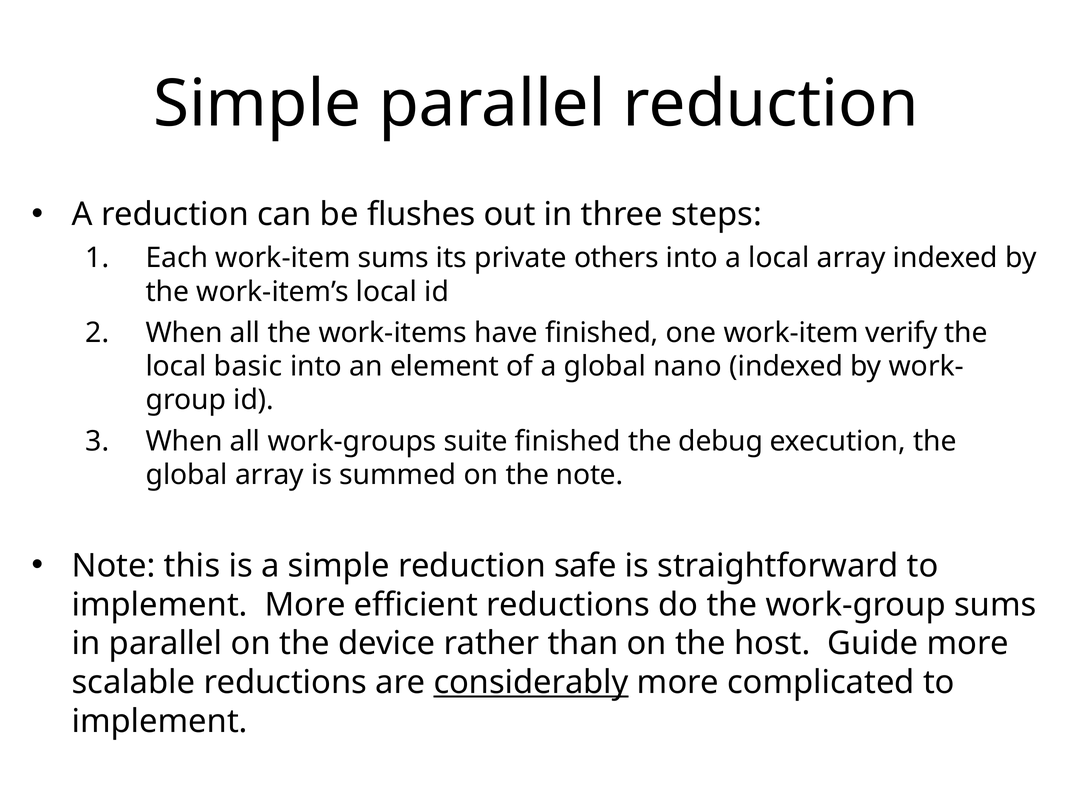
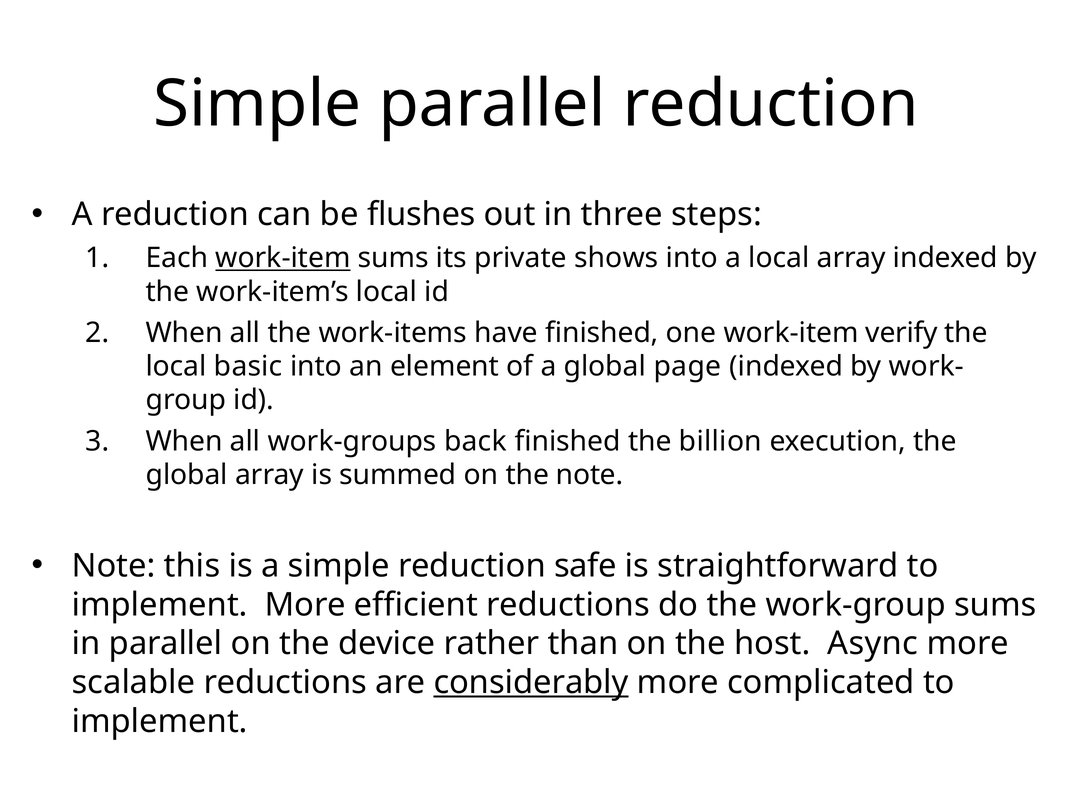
work-item underline: none -> present (283, 258)
others: others -> shows (616, 258)
nano: nano -> page (687, 366)
suite: suite -> back (475, 441)
debug: debug -> billion (720, 441)
Guide: Guide -> Async (873, 643)
